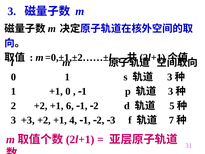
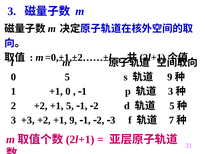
0 1: 1 -> 5 (67, 77)
3: 3 -> 9 (170, 77)
+1 6: 6 -> 5 (70, 106)
+1 4: 4 -> 9 (73, 120)
